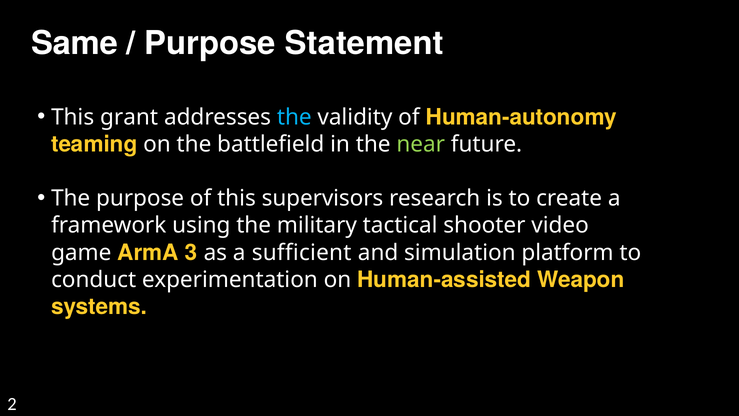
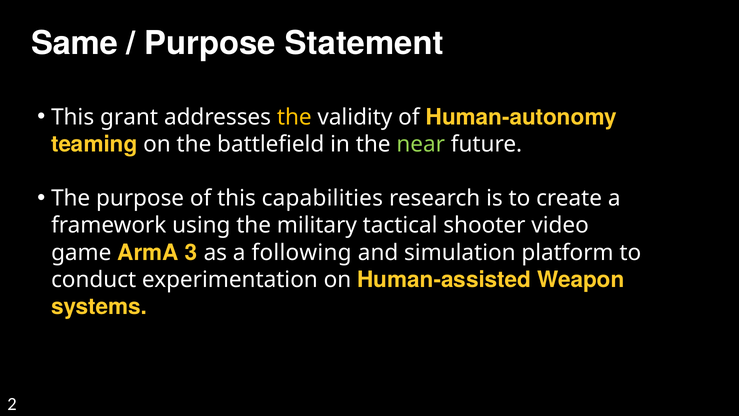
the colour: light blue -> yellow (294, 117)
supervisors: supervisors -> capabilities (322, 198)
sufficient: sufficient -> following (302, 252)
